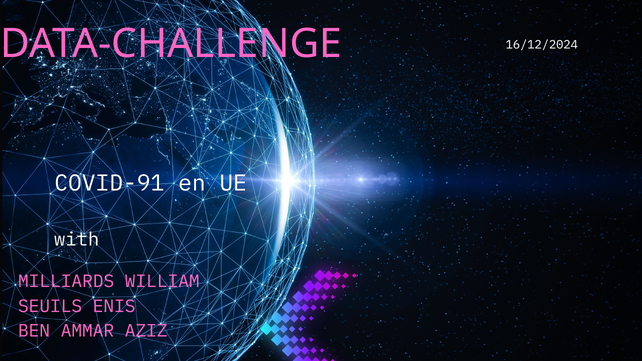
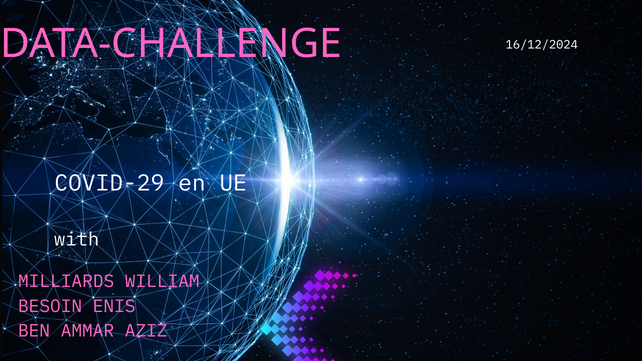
COVID-91: COVID-91 -> COVID-29 (109, 183)
SEUILS: SEUILS -> BESOIN (50, 306)
